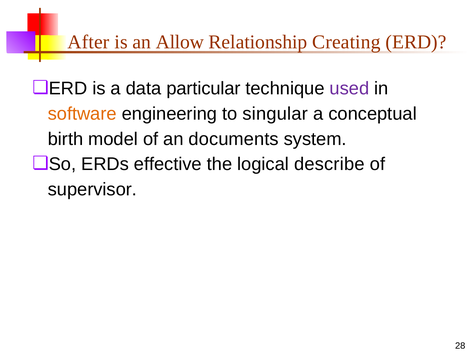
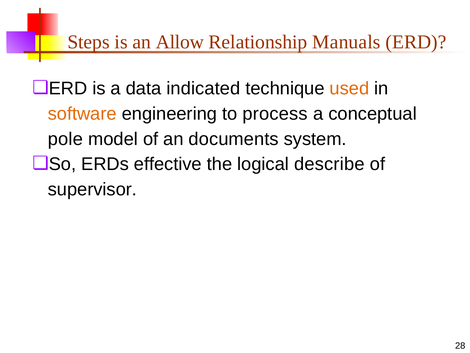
After: After -> Steps (89, 42)
Creating: Creating -> Manuals (346, 42)
particular: particular -> indicated (203, 88)
used colour: purple -> orange (349, 88)
singular: singular -> process (275, 114)
birth: birth -> pole (65, 139)
